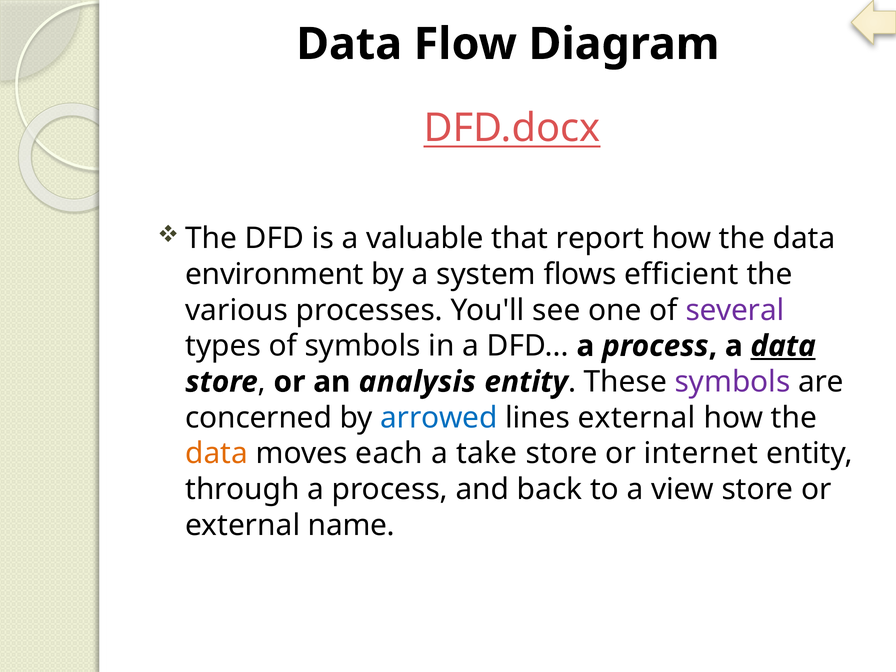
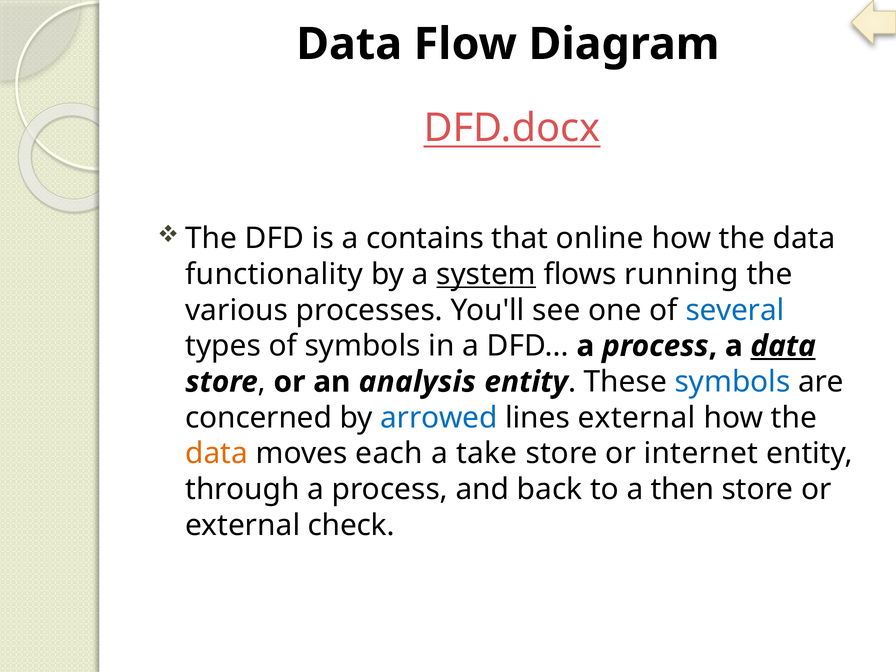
valuable: valuable -> contains (425, 239)
report: report -> online (600, 239)
environment: environment -> functionality (274, 274)
system underline: none -> present (486, 274)
efficient: efficient -> running (681, 274)
several colour: purple -> blue (735, 310)
symbols colour: purple -> blue (732, 382)
view: view -> then (683, 489)
name: name -> check (351, 525)
